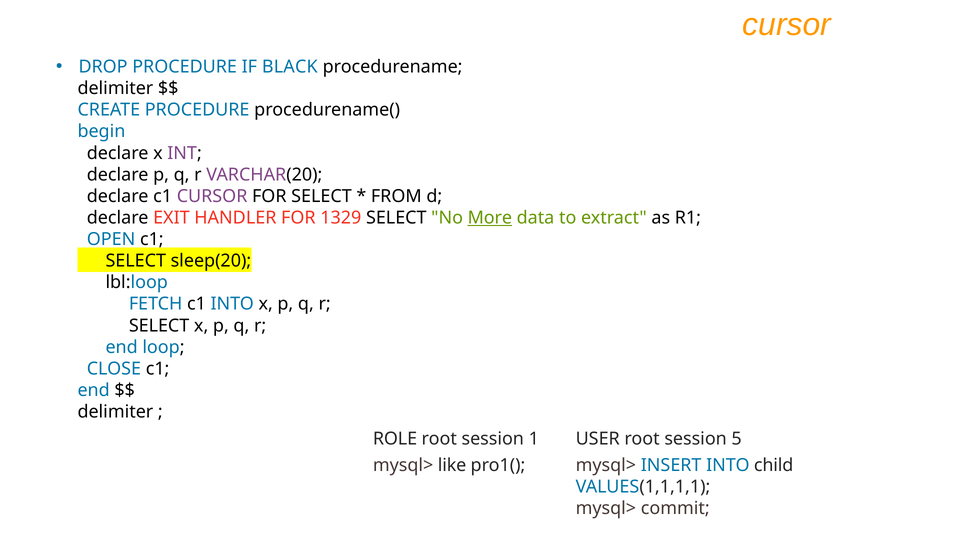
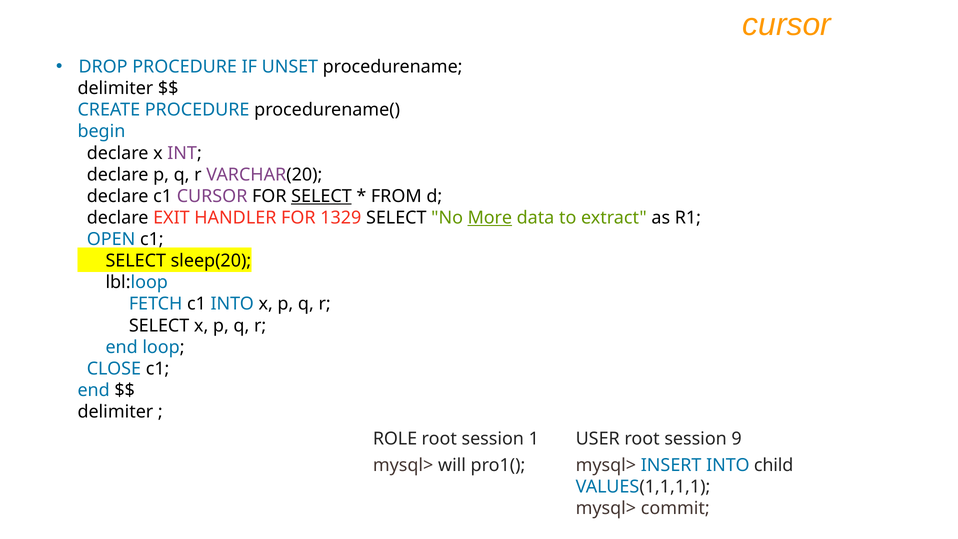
BLACK: BLACK -> UNSET (290, 67)
SELECT underline: none -> present (321, 196)
5: 5 -> 9 (737, 439)
like: like -> will (452, 465)
